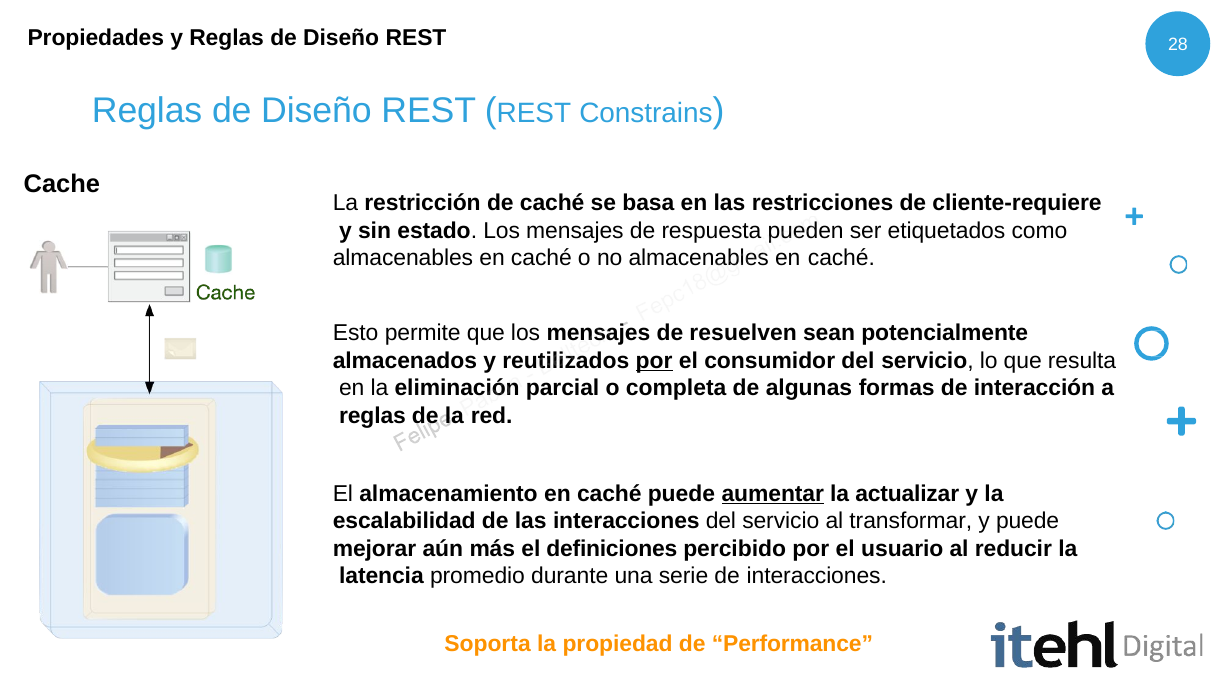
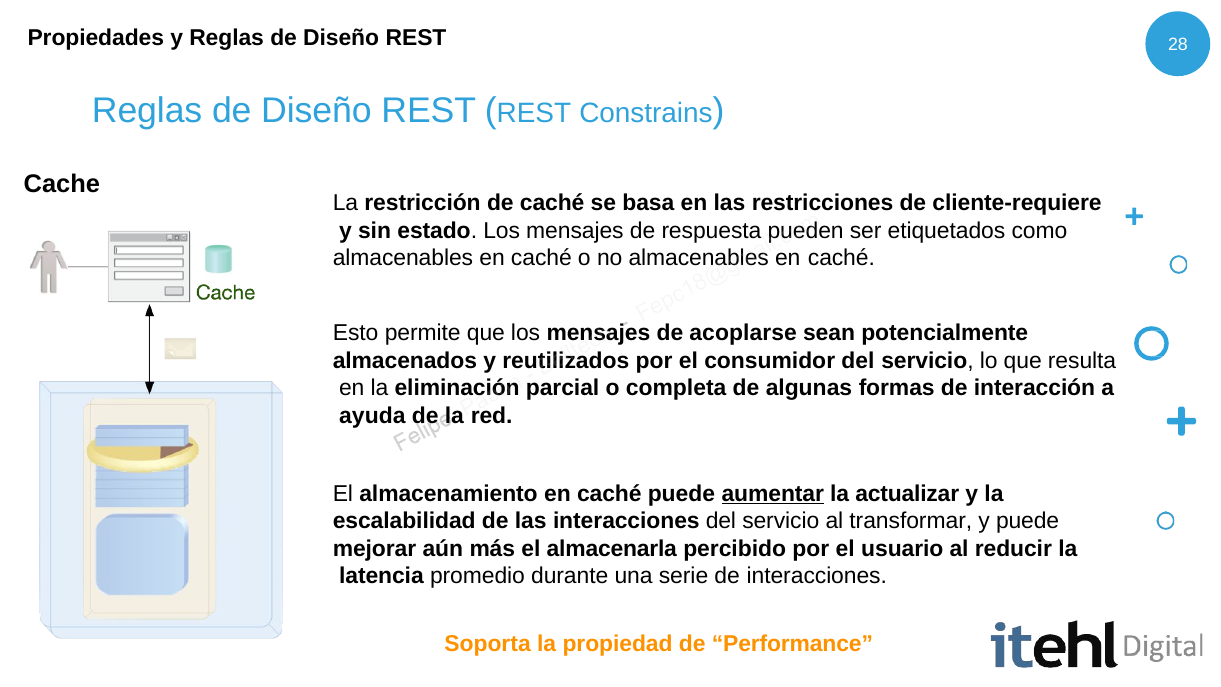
resuelven: resuelven -> acoplarse (743, 333)
por underline: present -> none (654, 361)
reglas: reglas -> ayuda (372, 415)
definiciones: definiciones -> almacenarla (612, 548)
